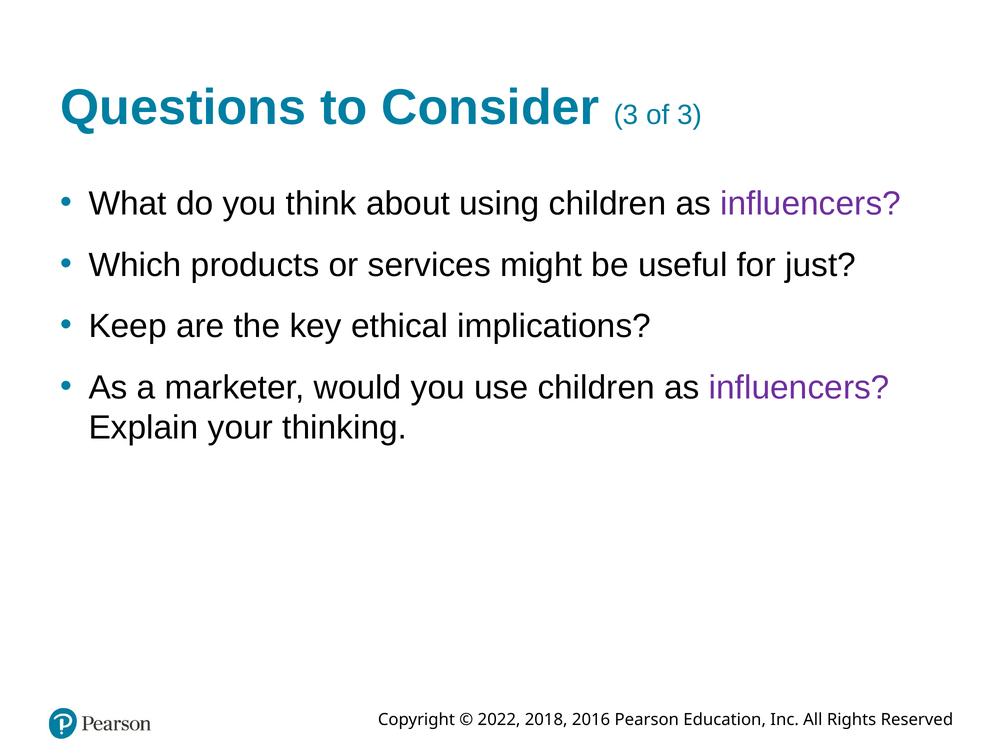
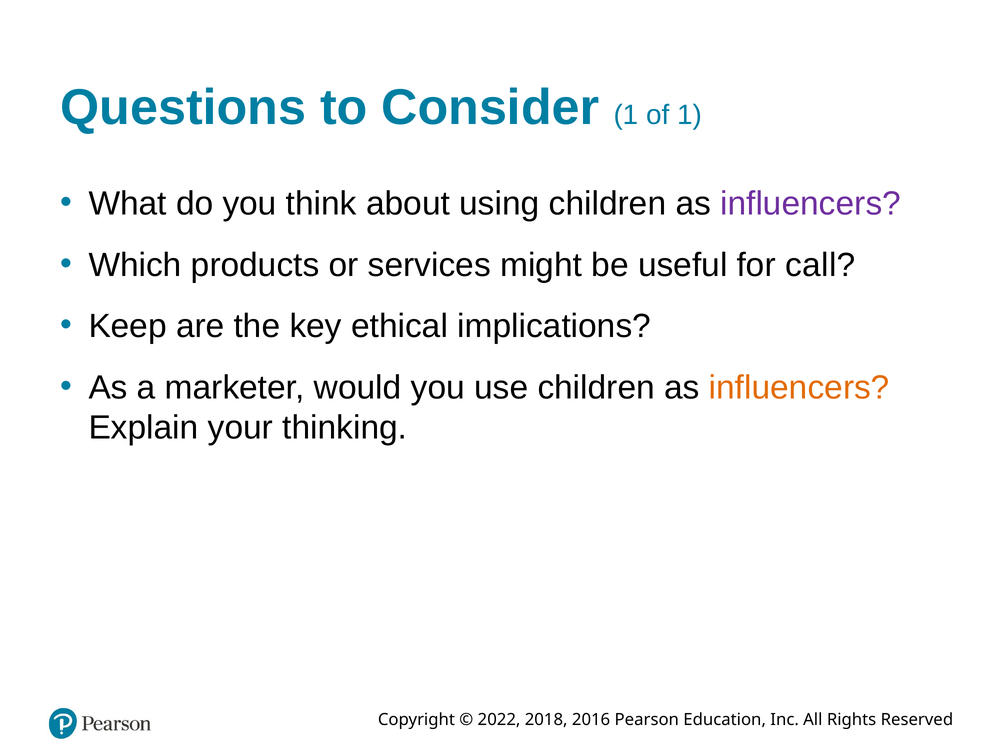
Consider 3: 3 -> 1 (626, 115)
of 3: 3 -> 1 (690, 115)
just: just -> call (820, 265)
influencers colour: purple -> orange (799, 387)
